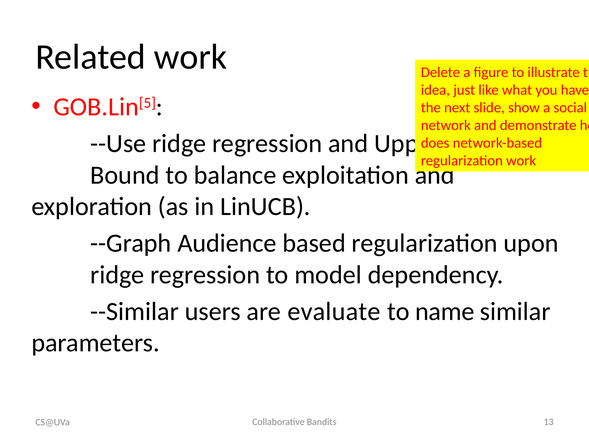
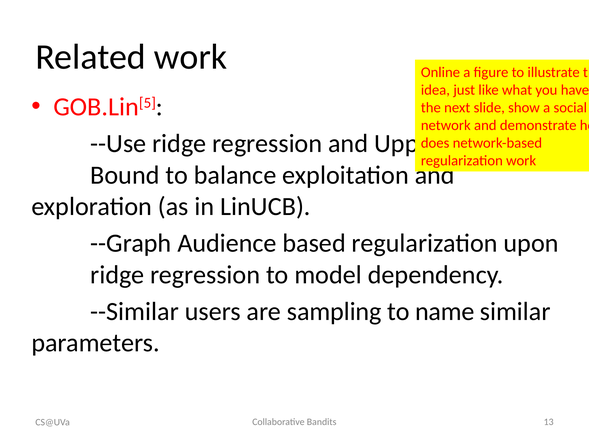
Delete: Delete -> Online (440, 72)
evaluate: evaluate -> sampling (334, 311)
